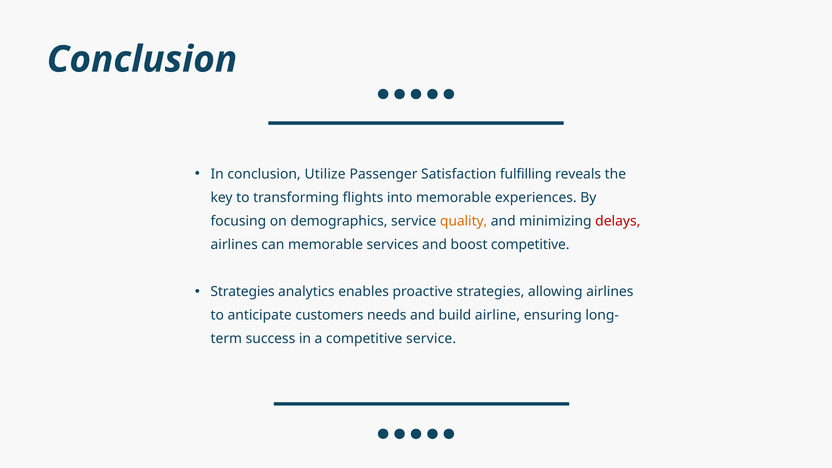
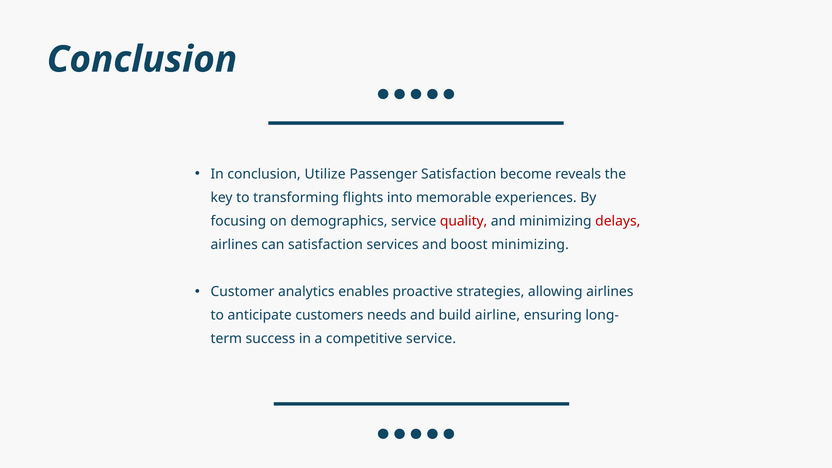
fulfilling: fulfilling -> become (526, 174)
quality colour: orange -> red (464, 221)
can memorable: memorable -> satisfaction (325, 245)
boost competitive: competitive -> minimizing (530, 245)
Strategies: Strategies -> Customer (242, 292)
